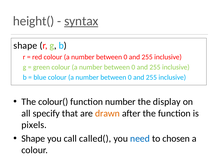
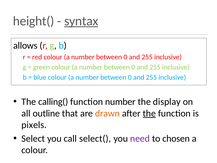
shape: shape -> allows (25, 46)
colour(: colour( -> calling( (53, 102)
specify: specify -> outline (46, 113)
the underline: none -> present (149, 113)
Shape: Shape -> Select (33, 138)
called(: called( -> select( (95, 138)
need colour: blue -> purple (140, 138)
